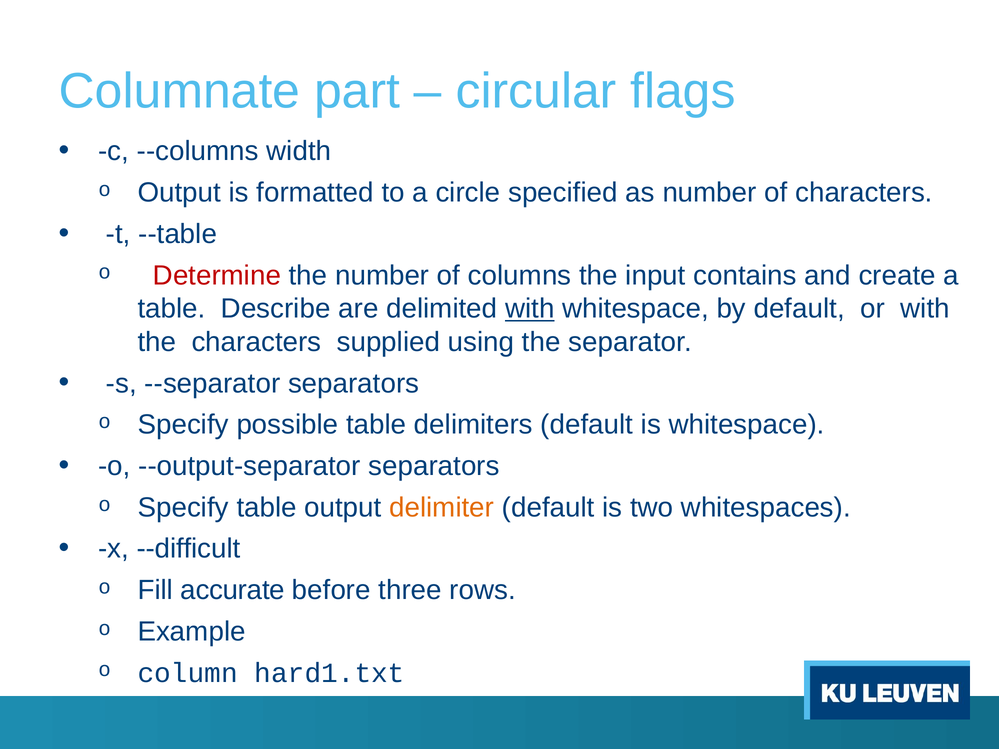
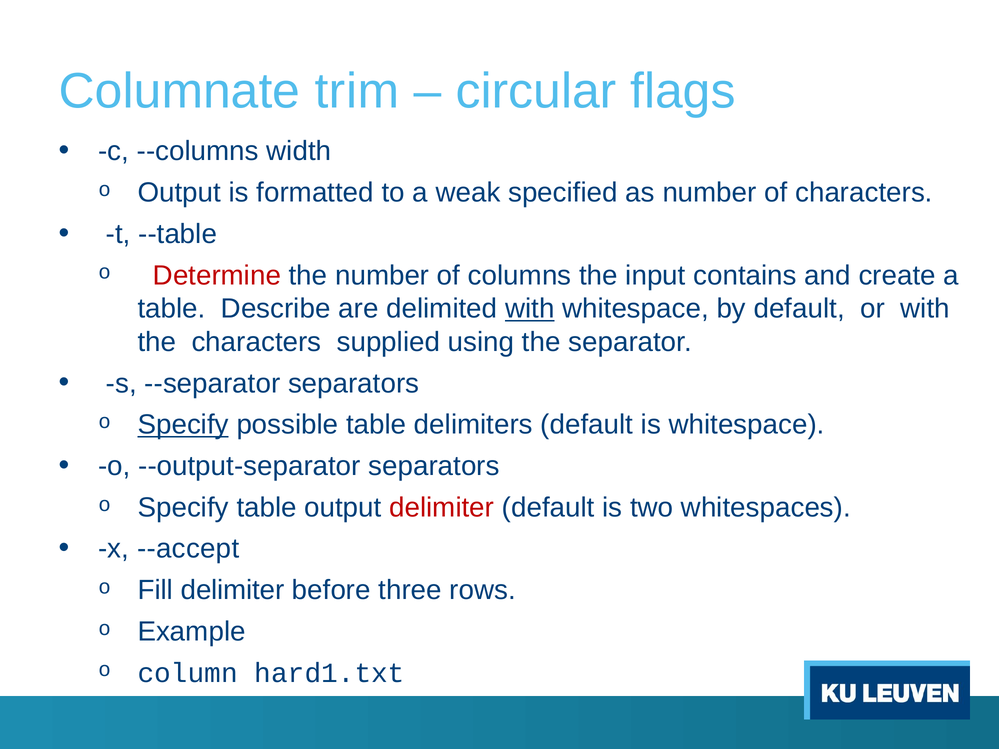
part: part -> trim (357, 91)
circle: circle -> weak (468, 193)
Specify underline: none -> present (183, 425)
delimiter colour: orange -> red (442, 508)
--difficult: --difficult -> --accept (188, 549)
Fill accurate: accurate -> delimiter (233, 590)
